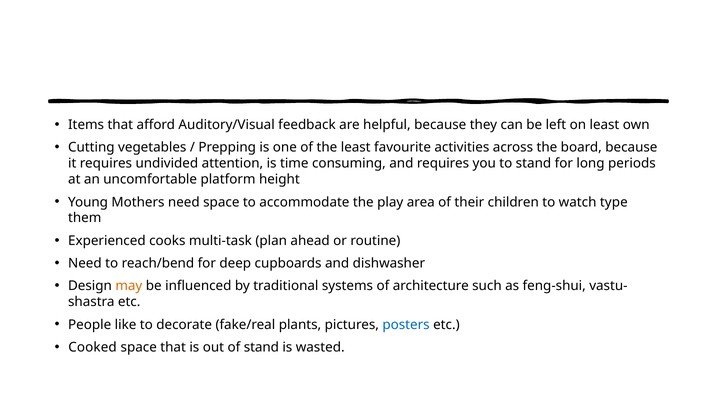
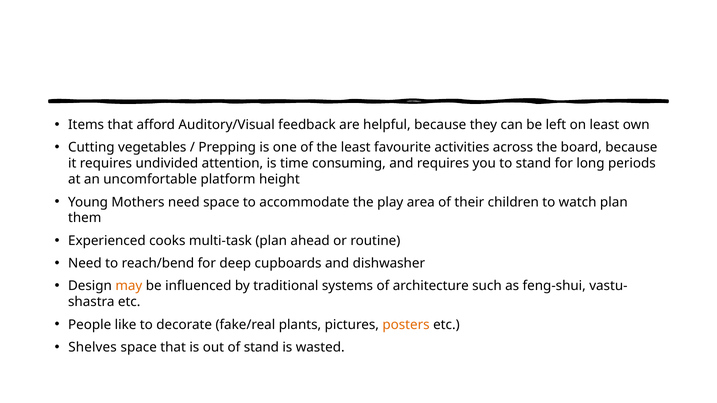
watch type: type -> plan (614, 202)
posters colour: blue -> orange (406, 325)
Cooked: Cooked -> Shelves (93, 348)
